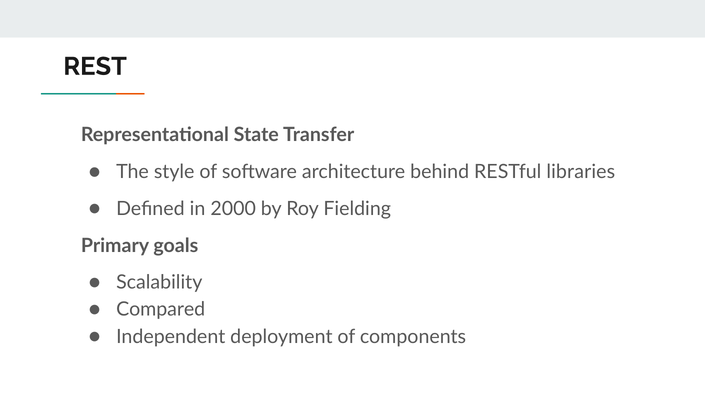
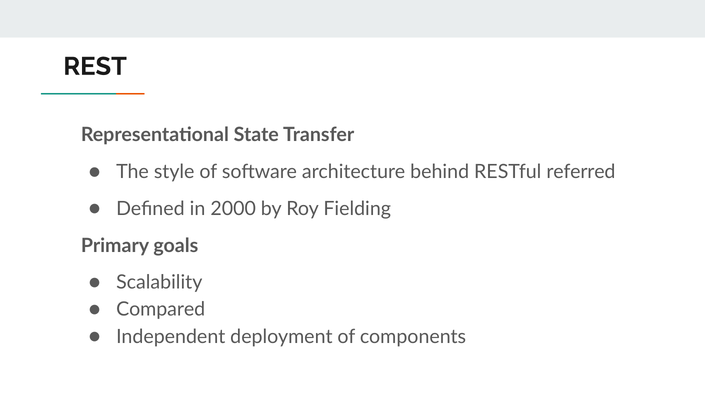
libraries: libraries -> referred (581, 172)
